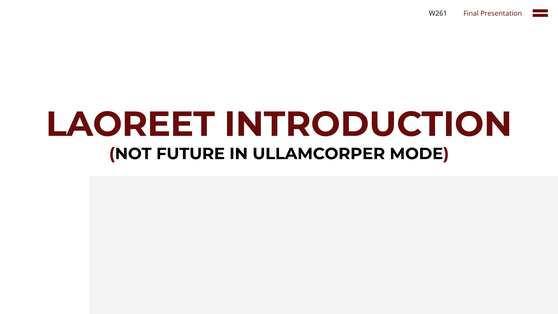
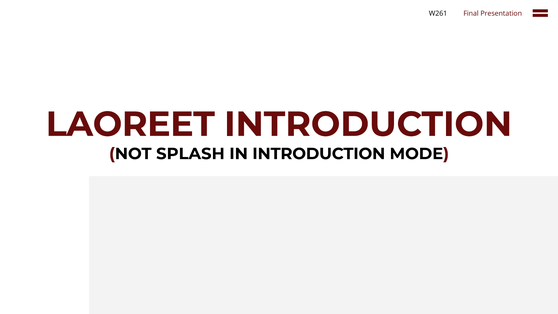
FUTURE: FUTURE -> SPLASH (190, 154)
IN ULLAMCORPER: ULLAMCORPER -> INTRODUCTION (319, 154)
